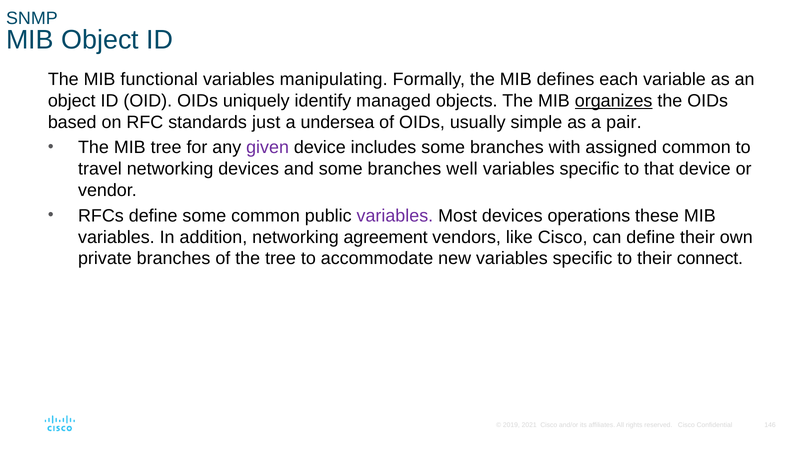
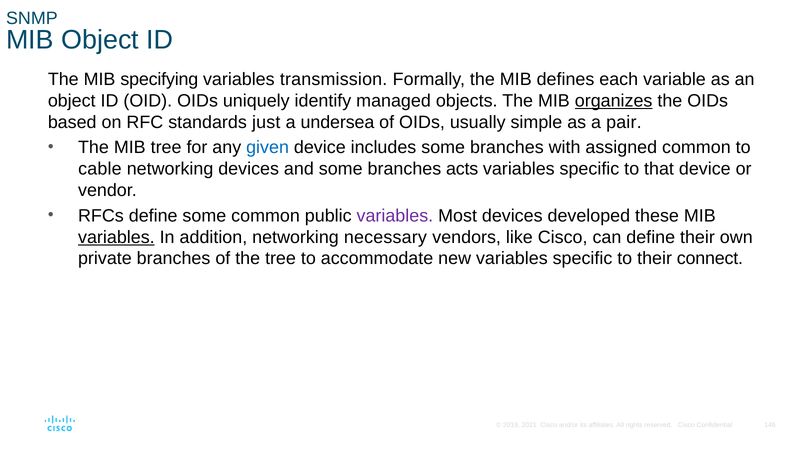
functional: functional -> specifying (159, 80)
manipulating: manipulating -> transmission (334, 80)
given colour: purple -> blue (268, 148)
travel: travel -> cable (100, 169)
well: well -> acts (462, 169)
operations: operations -> developed (589, 216)
variables underline: none -> present (116, 237)
agreement: agreement -> necessary (385, 237)
